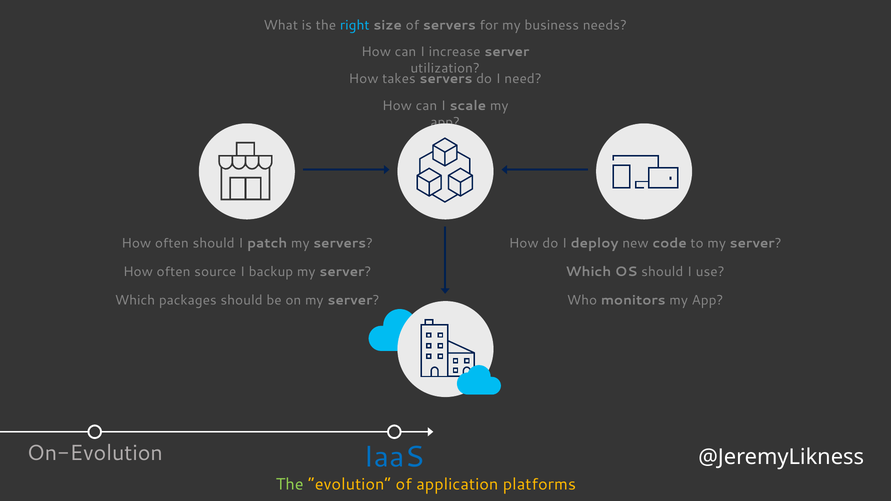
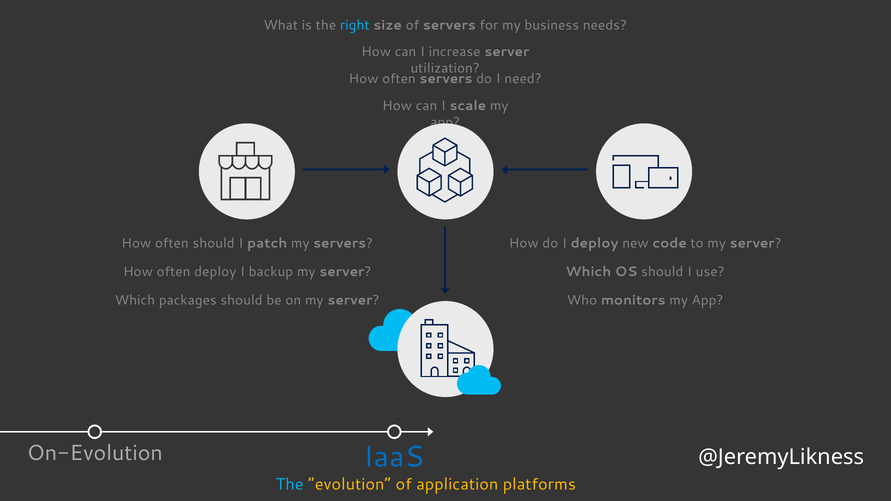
takes: takes -> often (399, 79)
often source: source -> deploy (215, 272)
The colour: light green -> light blue (290, 484)
